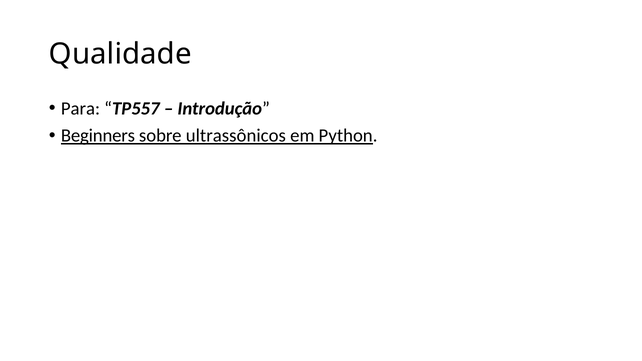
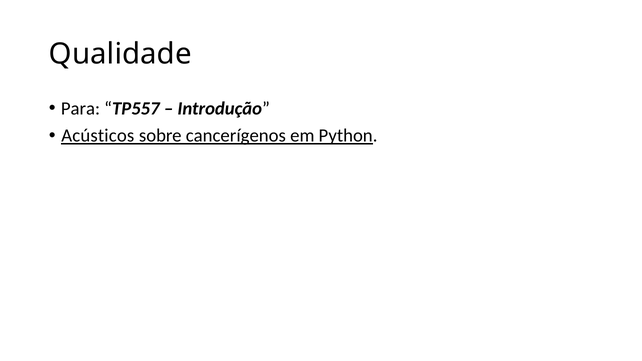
Beginners: Beginners -> Acústicos (98, 136)
ultrassônicos: ultrassônicos -> cancerígenos (236, 136)
